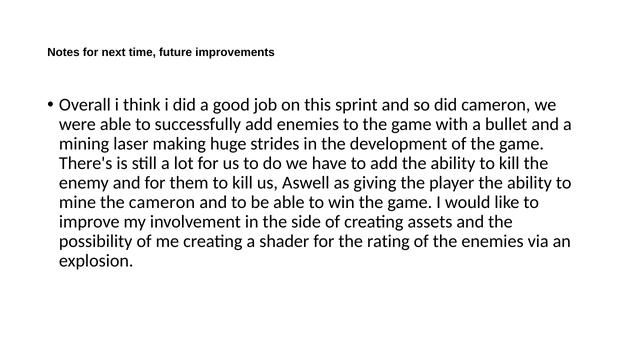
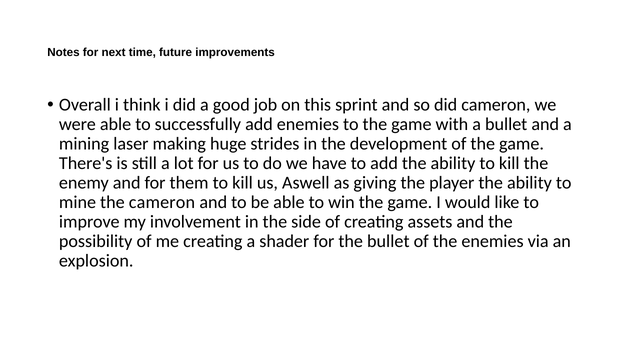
the rating: rating -> bullet (388, 242)
